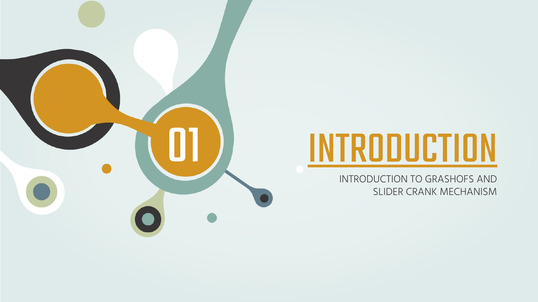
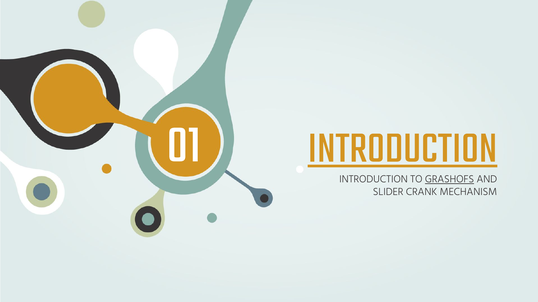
GRASHOFS underline: none -> present (450, 180)
